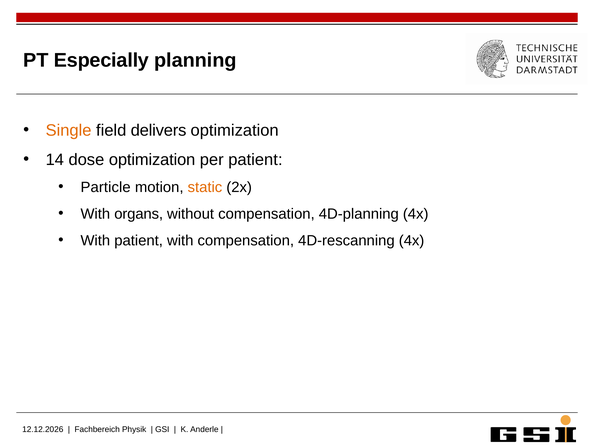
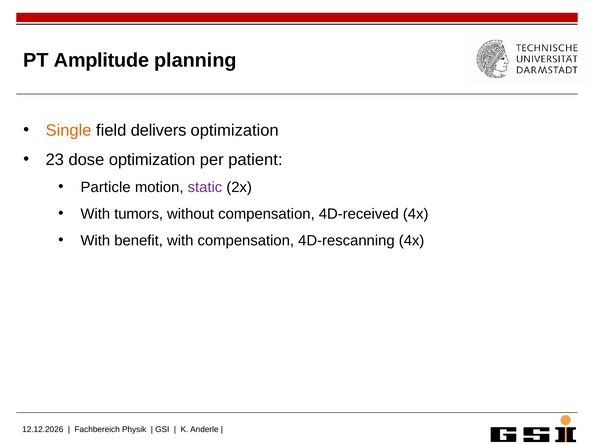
Especially: Especially -> Amplitude (101, 60)
14: 14 -> 23 (55, 160)
static colour: orange -> purple (205, 187)
organs: organs -> tumors (139, 214)
4D-planning: 4D-planning -> 4D-received (359, 214)
With patient: patient -> benefit (139, 241)
